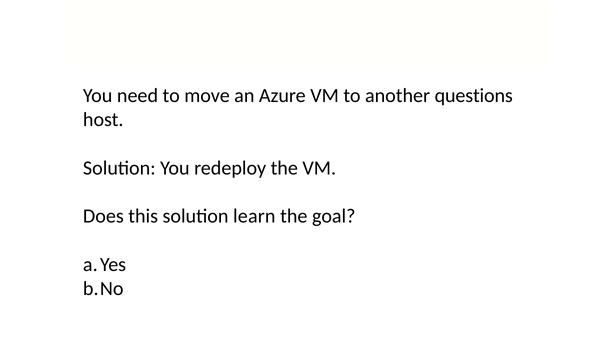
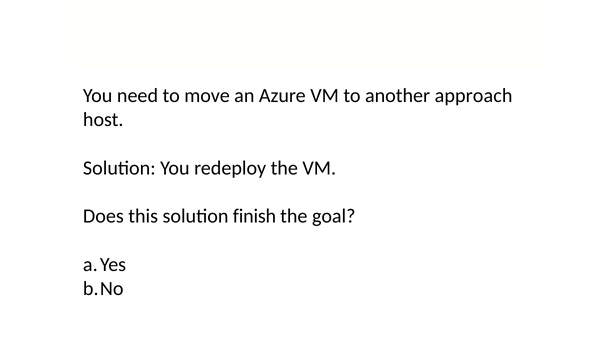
questions: questions -> approach (474, 96)
learn: learn -> finish (254, 216)
